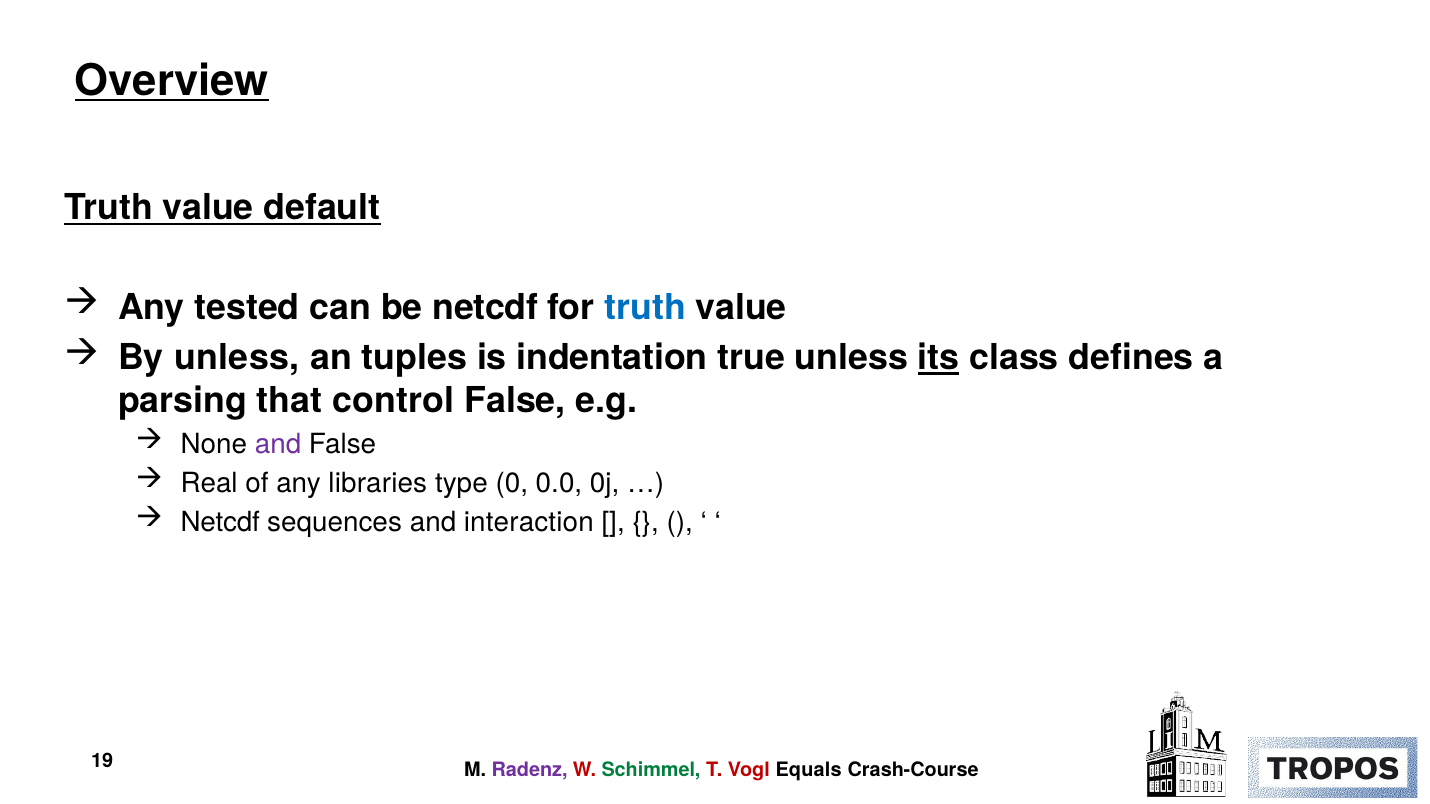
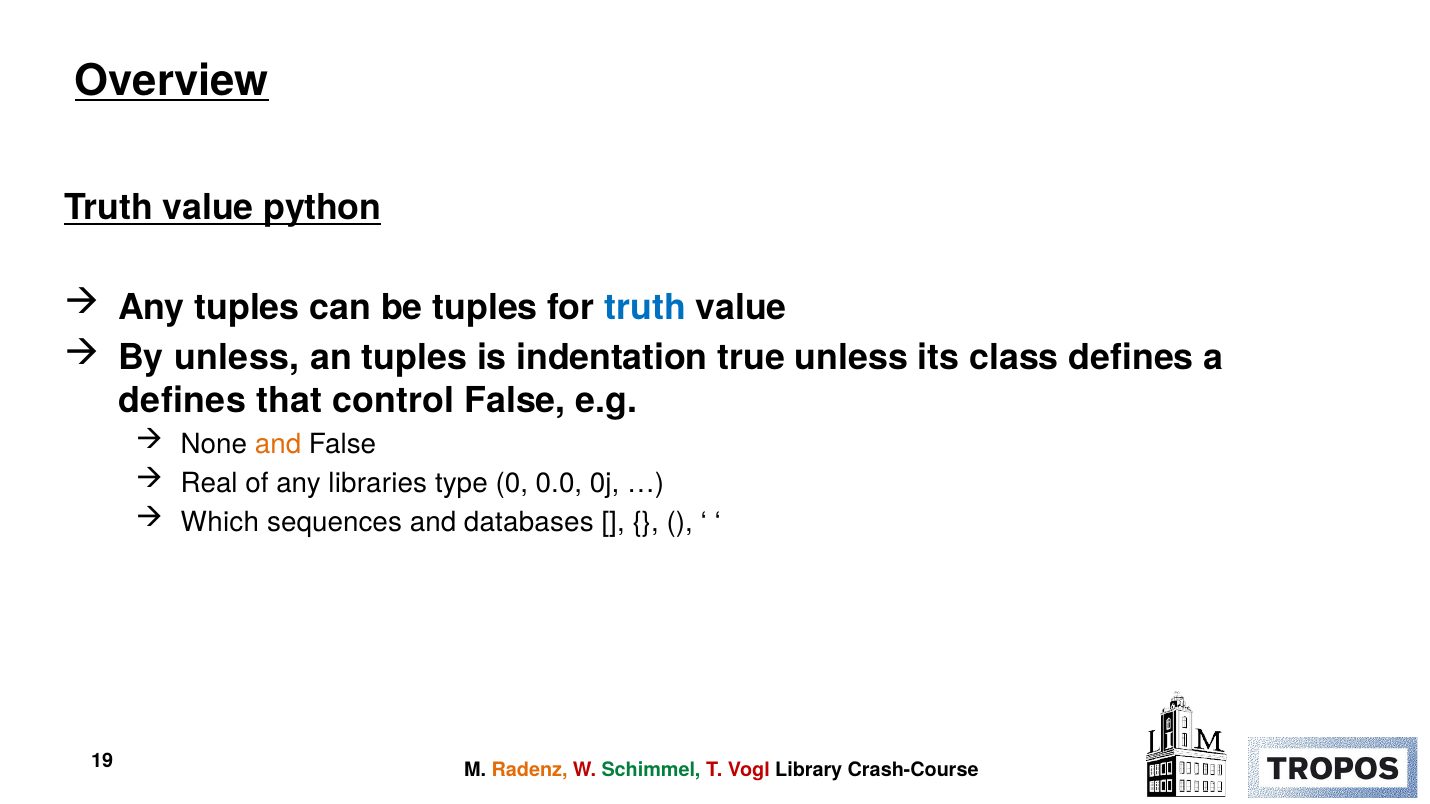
default: default -> python (322, 208)
Any tested: tested -> tuples (247, 308)
be netcdf: netcdf -> tuples (485, 308)
its underline: present -> none (939, 358)
parsing: parsing -> defines (182, 401)
and colour: purple -> orange (278, 444)
Netcdf: Netcdf -> Which (220, 522)
interaction: interaction -> databases (529, 522)
Radenz colour: purple -> orange (530, 770)
Equals: Equals -> Library (809, 770)
